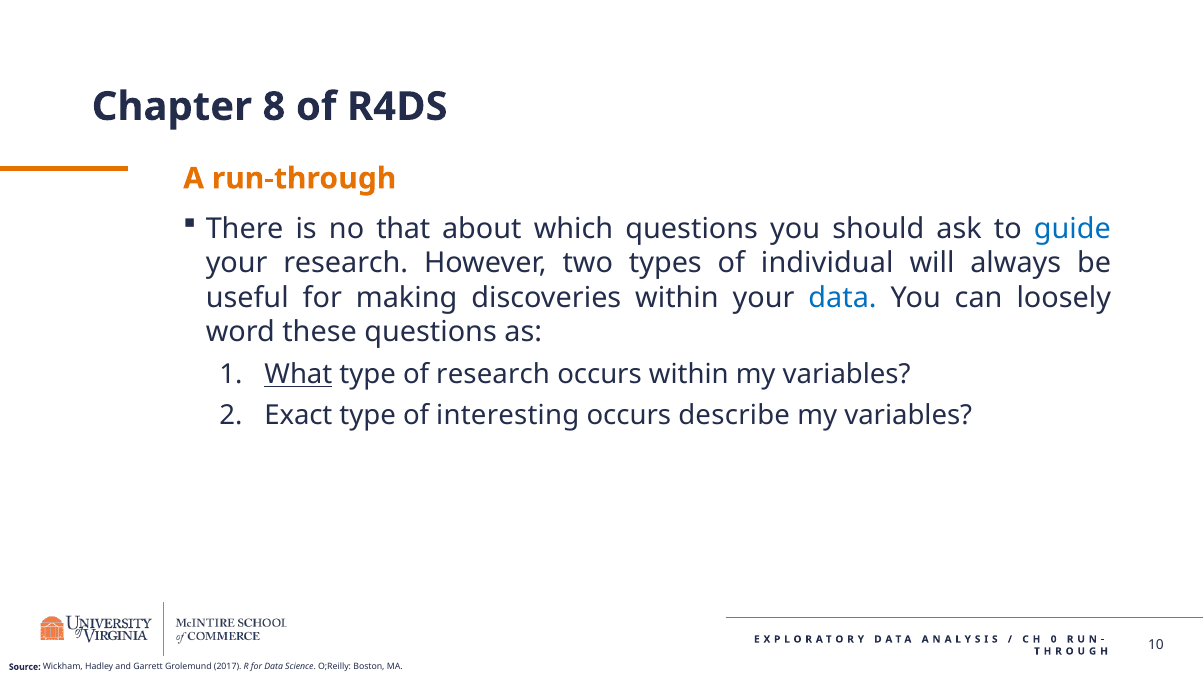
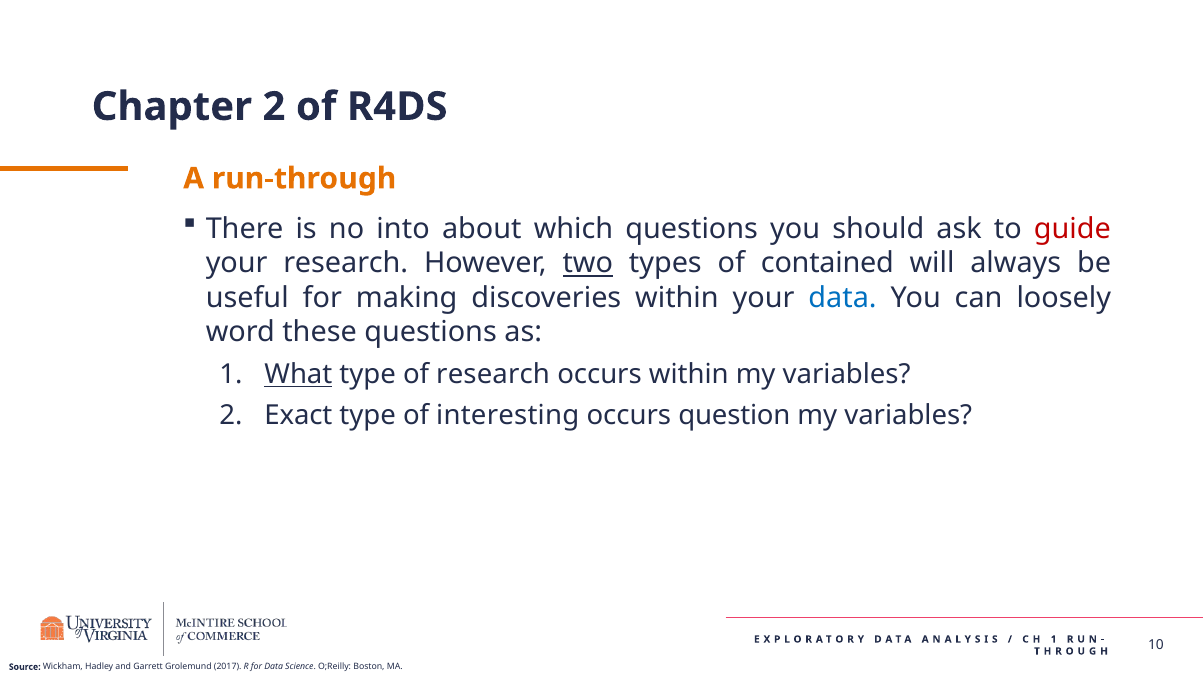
Chapter 8: 8 -> 2 (274, 107)
that: that -> into (403, 229)
guide colour: blue -> red (1072, 229)
two underline: none -> present (588, 264)
individual: individual -> contained (827, 264)
describe: describe -> question (734, 416)
0: 0 -> 1 (1054, 640)
